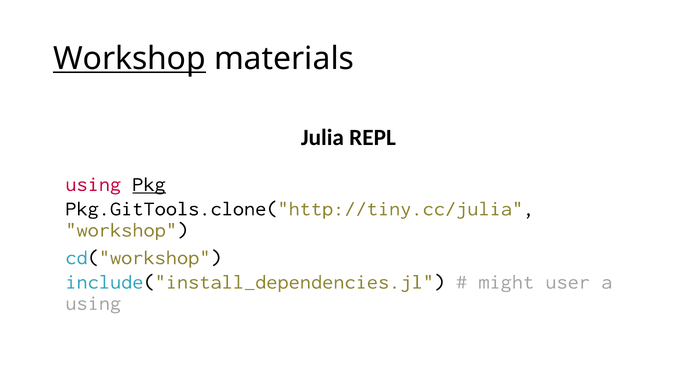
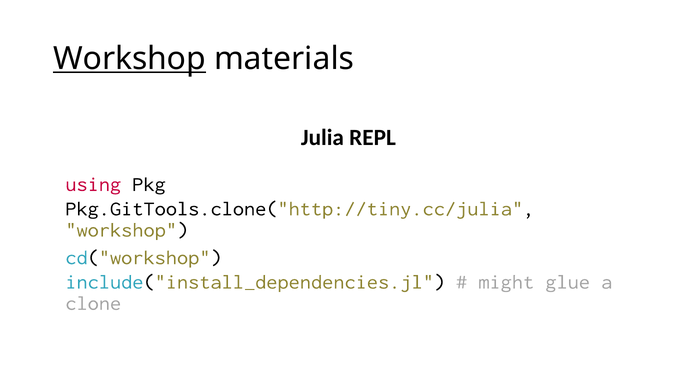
Pkg underline: present -> none (149, 184)
user: user -> glue (568, 282)
using: using -> clone (93, 303)
